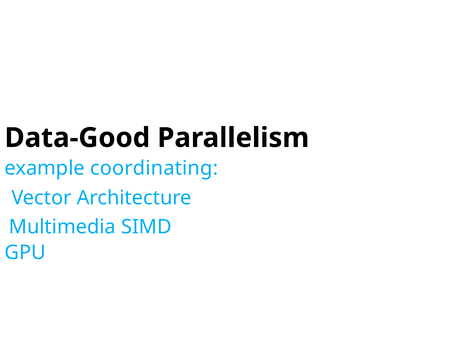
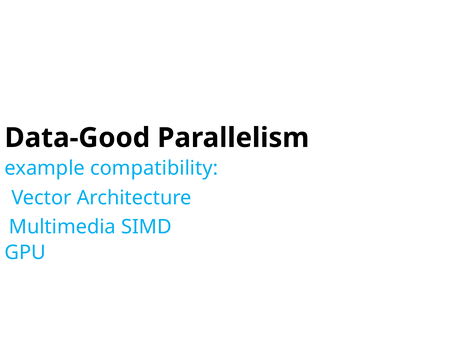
coordinating: coordinating -> compatibility (154, 168)
